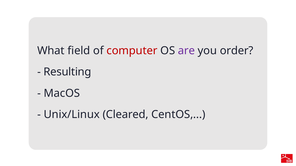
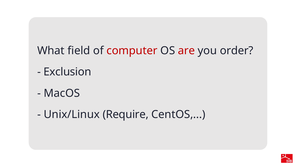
are colour: purple -> red (186, 51)
Resulting: Resulting -> Exclusion (67, 72)
Cleared: Cleared -> Require (126, 115)
